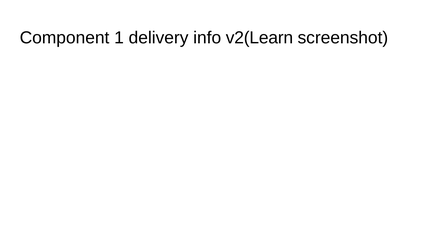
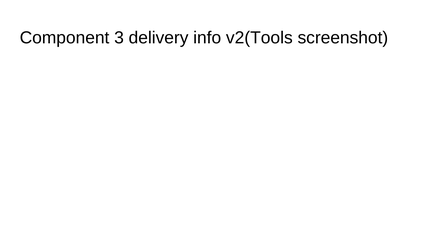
1: 1 -> 3 (119, 38)
v2(Learn: v2(Learn -> v2(Tools (259, 38)
